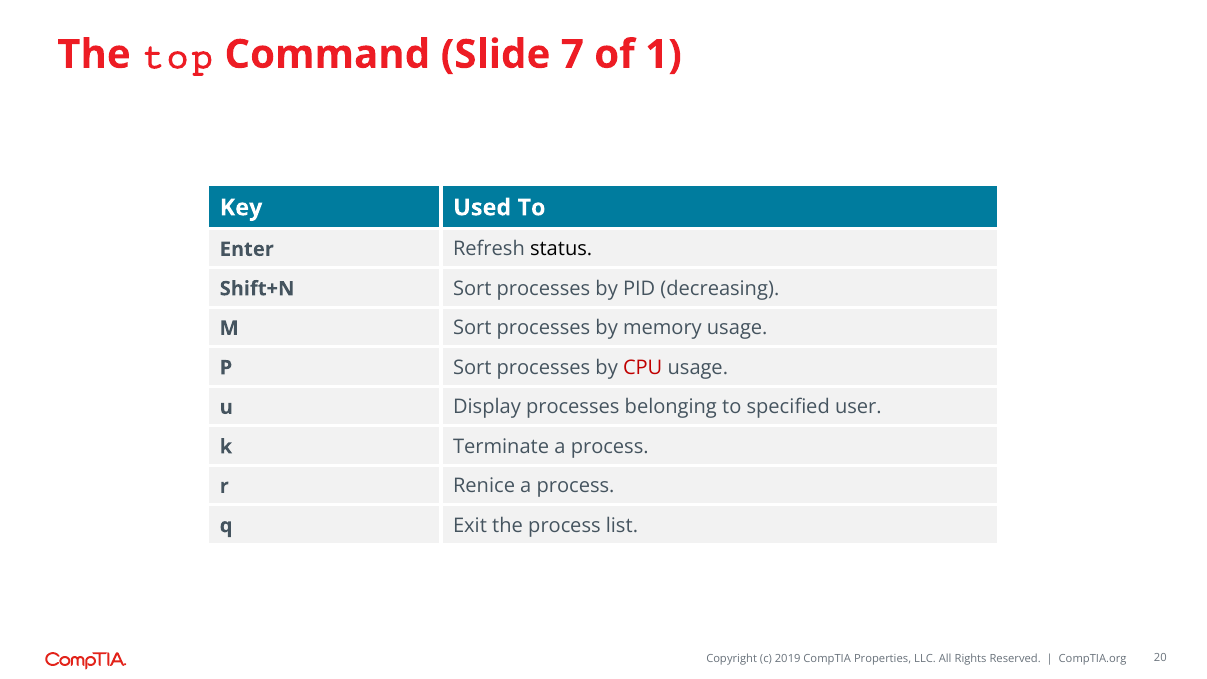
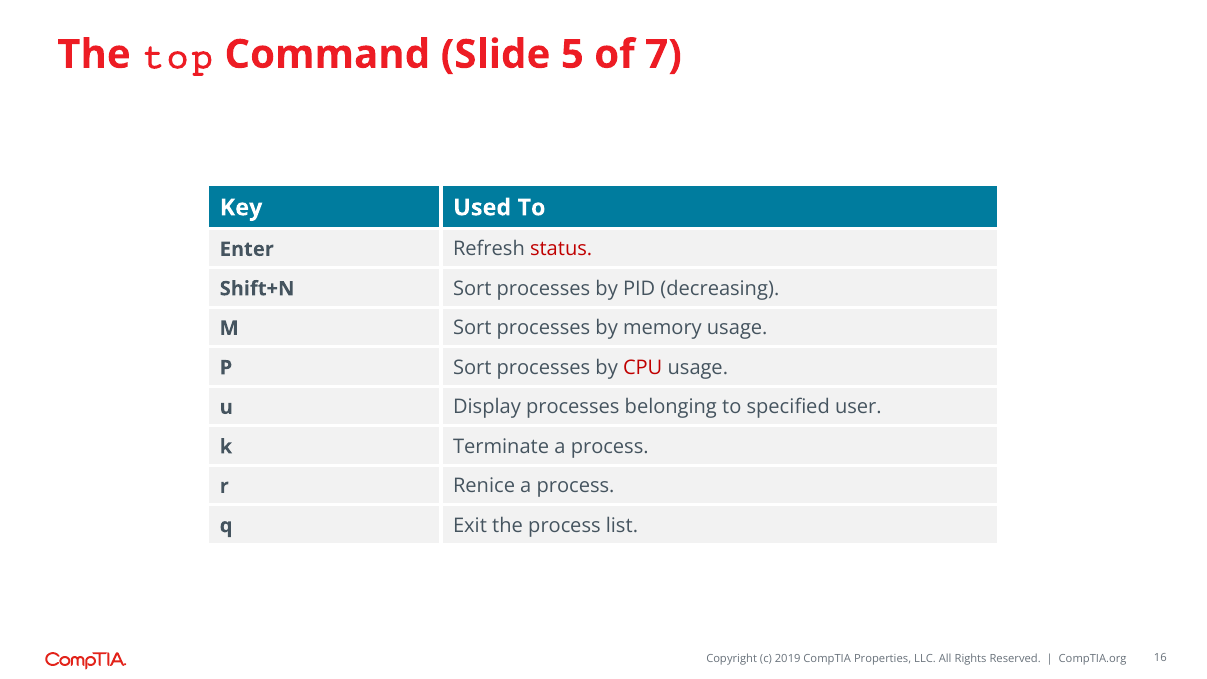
7: 7 -> 5 (572, 55)
1: 1 -> 7 (663, 55)
status colour: black -> red (561, 249)
20: 20 -> 16 (1160, 658)
